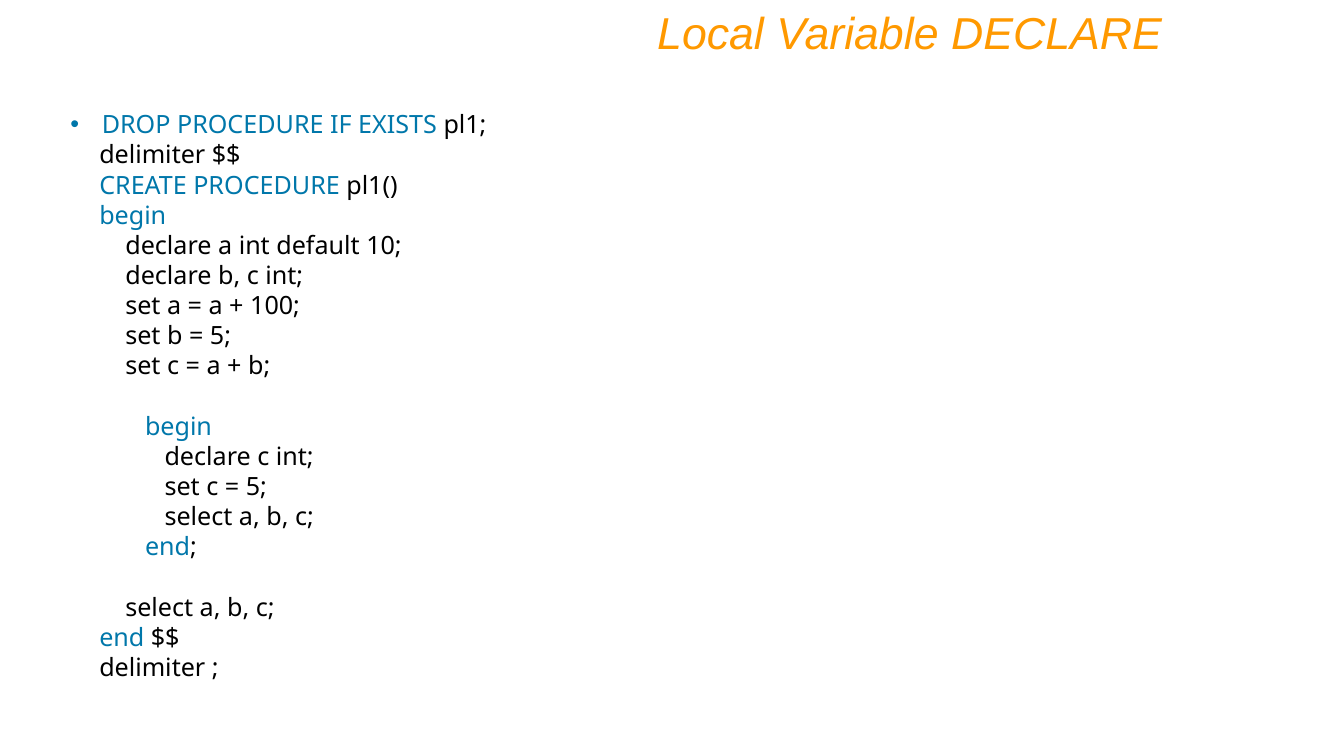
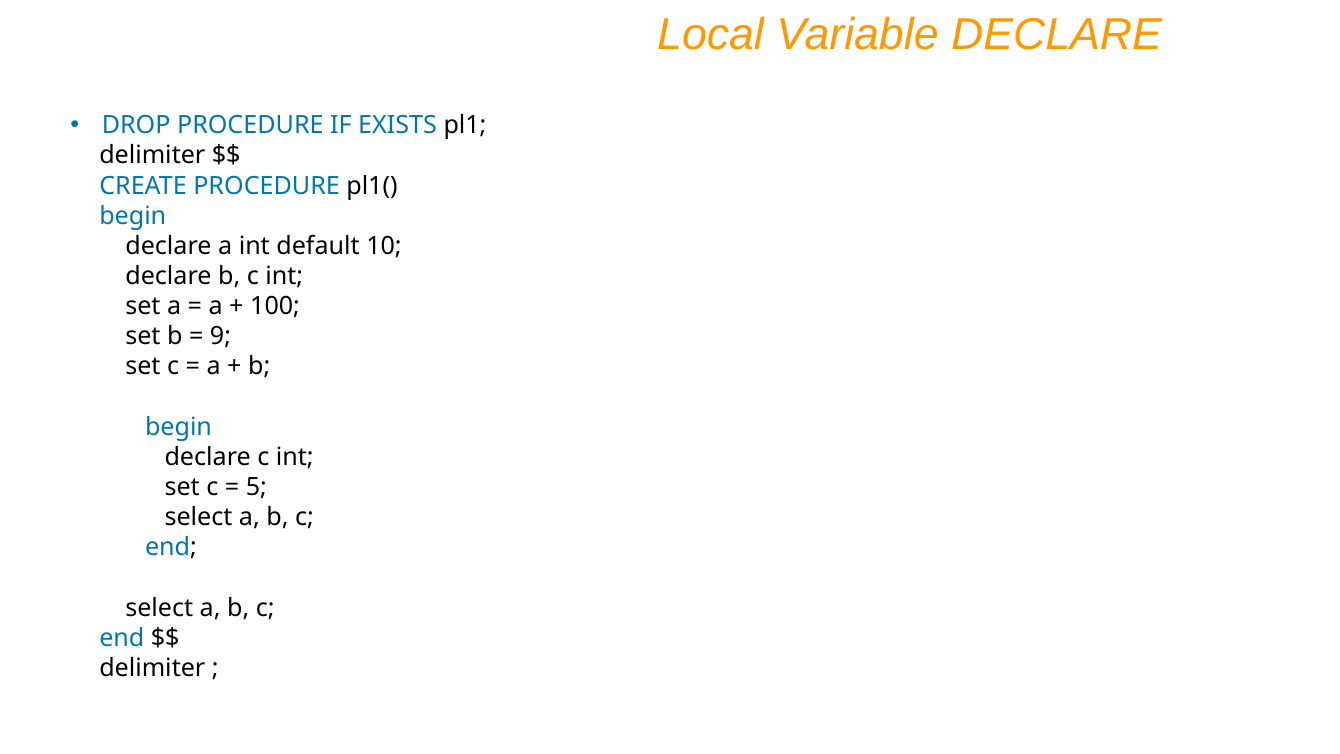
5: 5 -> 9 (220, 336)
